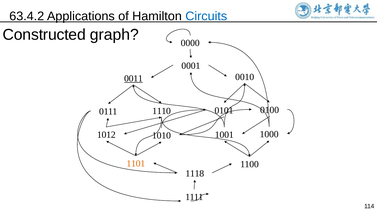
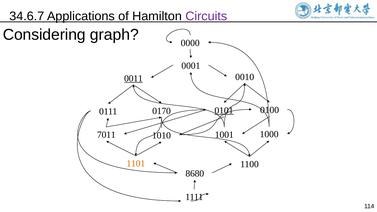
63.4.2: 63.4.2 -> 34.6.7 (27, 16)
Circuits colour: blue -> purple (206, 16)
Constructed: Constructed -> Considering (44, 35)
0101 underline: none -> present (224, 110)
1110: 1110 -> 0170 (162, 111)
1012: 1012 -> 7011 (106, 135)
1118: 1118 -> 8680 (195, 174)
